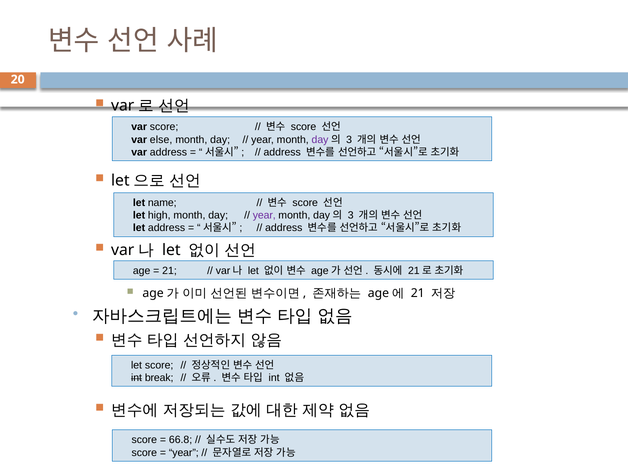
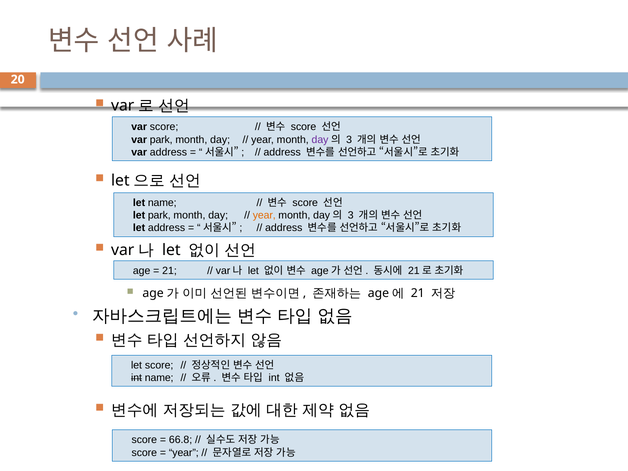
var else: else -> park (161, 140)
let high: high -> park (159, 215)
year colour: purple -> orange (264, 215)
int break: break -> name (159, 378)
